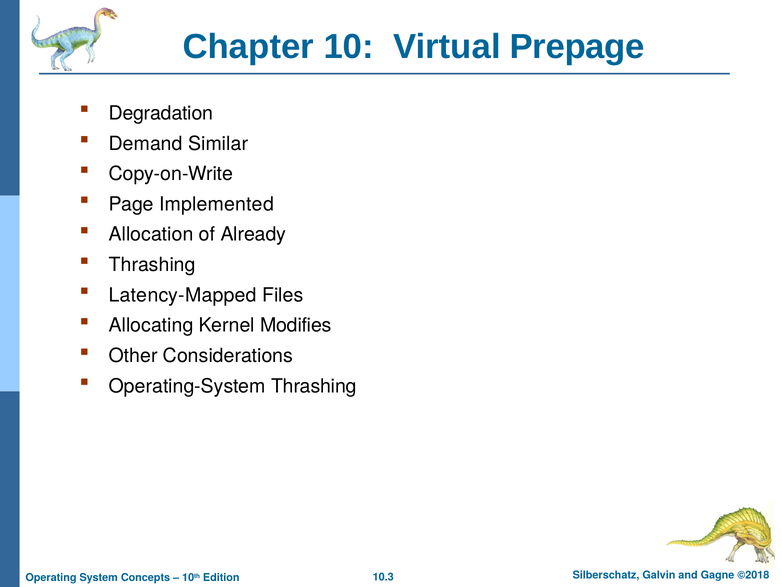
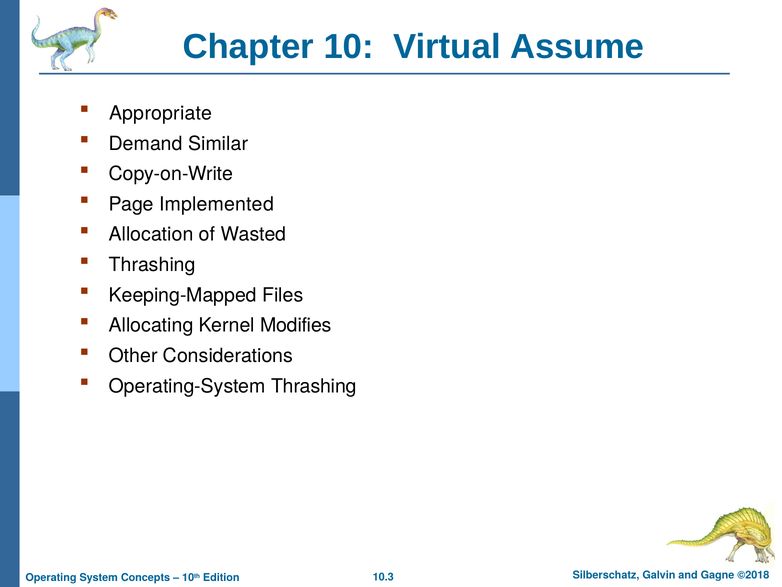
Prepage: Prepage -> Assume (577, 47)
Degradation: Degradation -> Appropriate (161, 113)
Already: Already -> Wasted (253, 234)
Latency-Mapped: Latency-Mapped -> Keeping-Mapped (183, 295)
